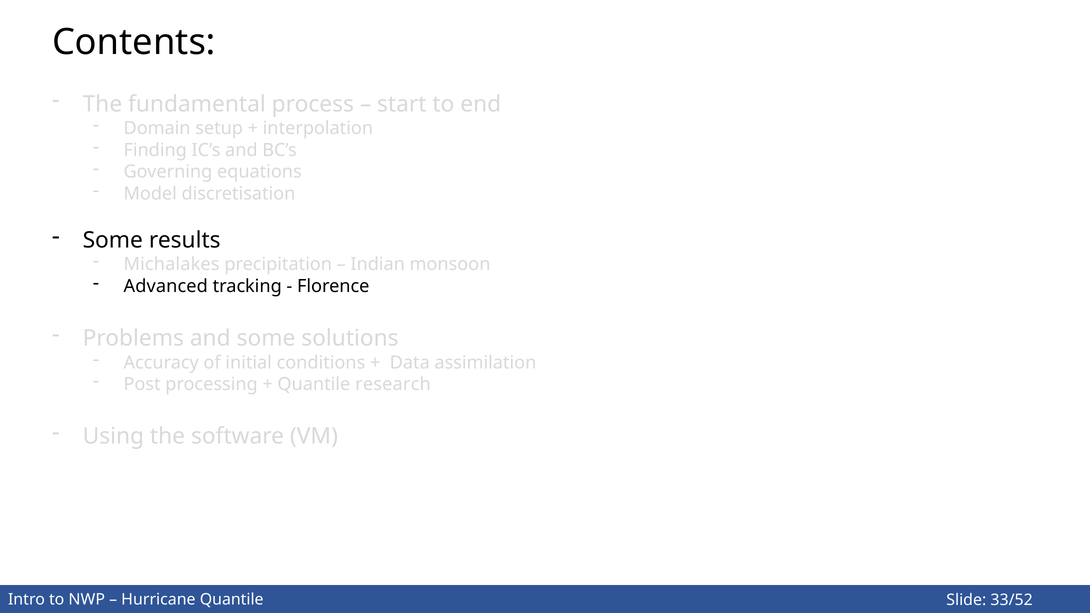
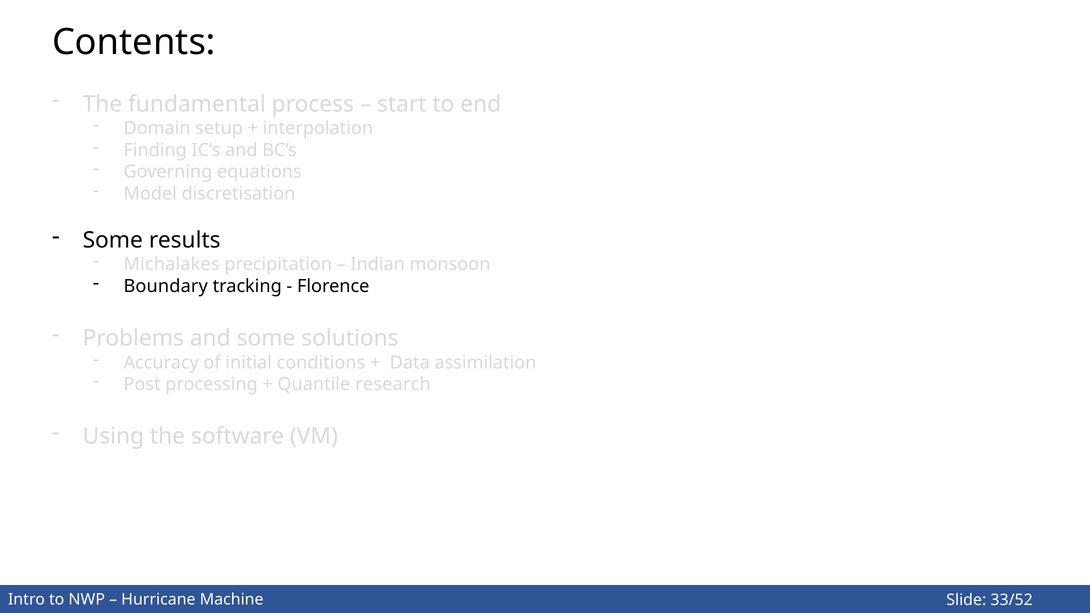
Advanced: Advanced -> Boundary (166, 286)
Quantile: Quantile -> Machine (232, 599)
